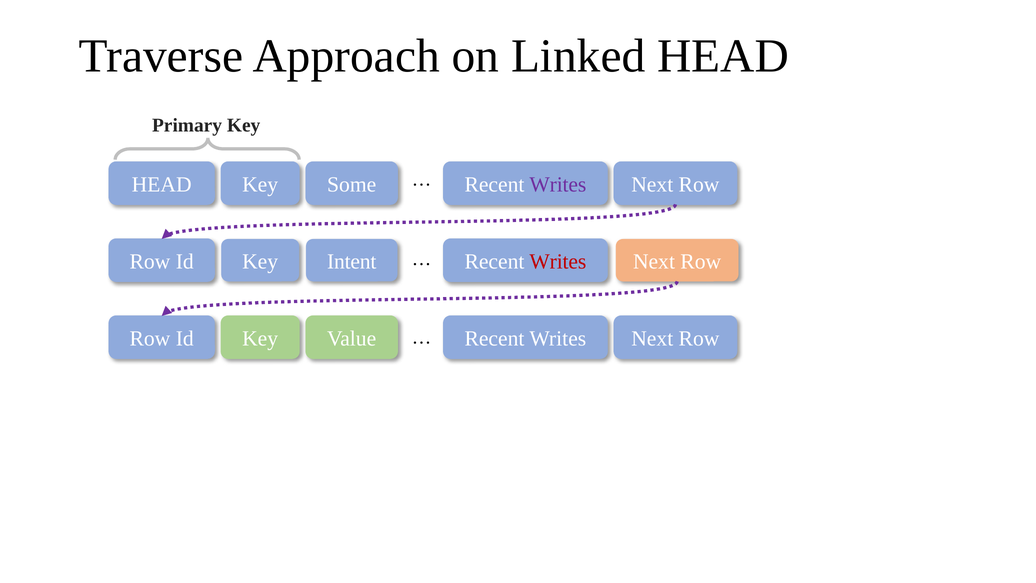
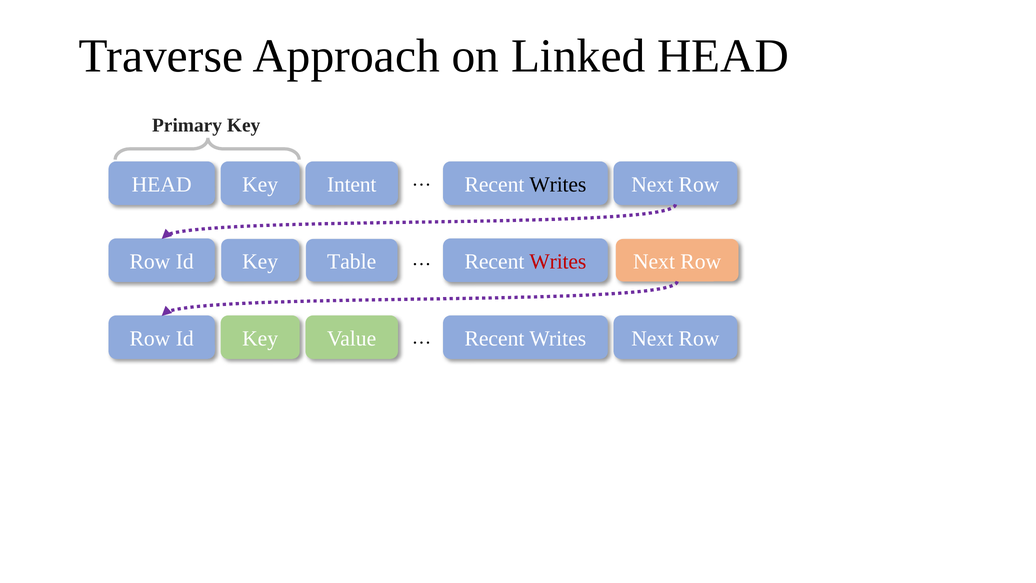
Some: Some -> Intent (352, 185)
Writes colour: purple -> black (558, 185)
Intent: Intent -> Table (352, 262)
